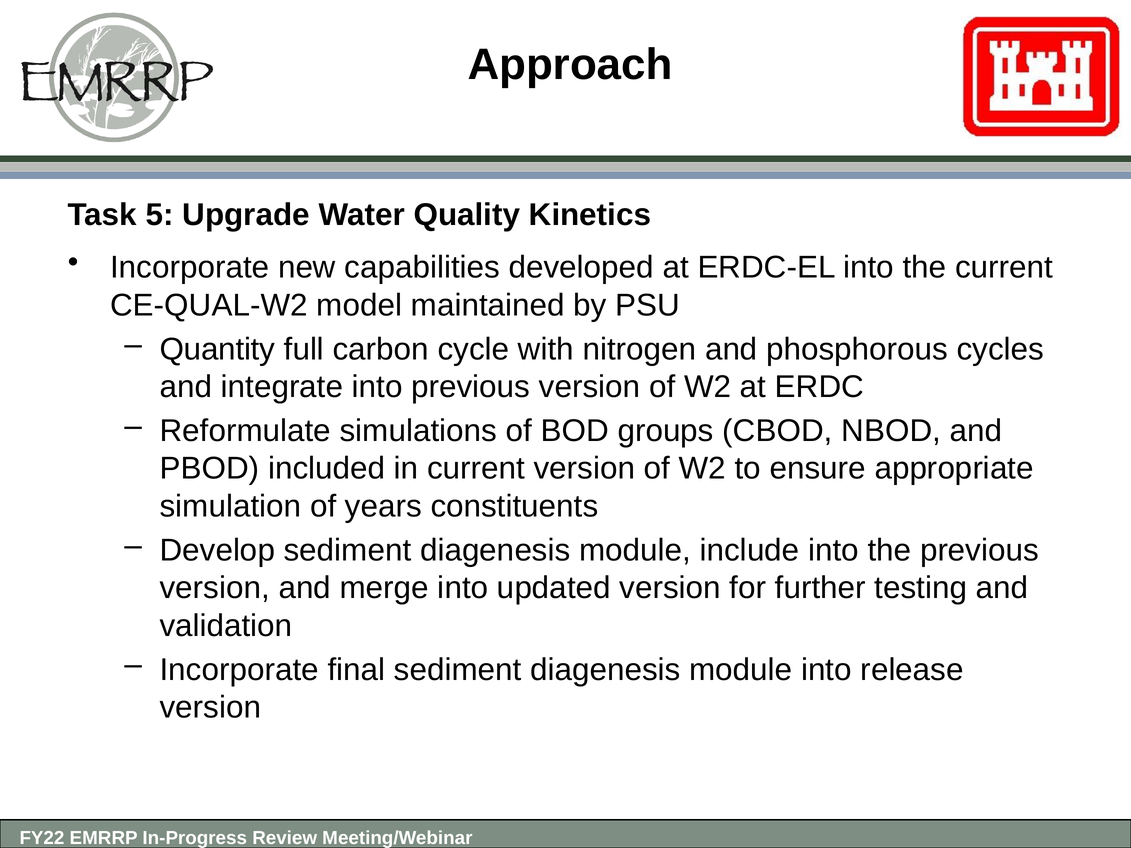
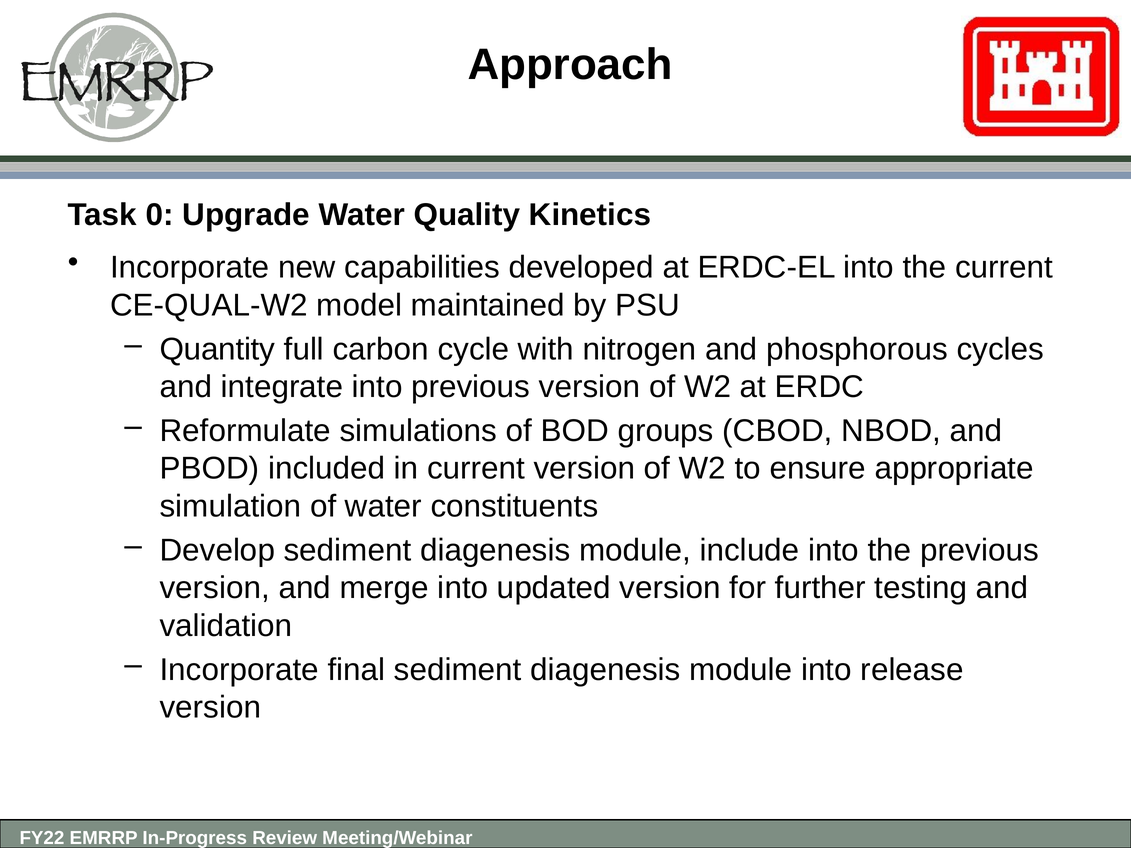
5: 5 -> 0 (160, 215)
of years: years -> water (383, 506)
